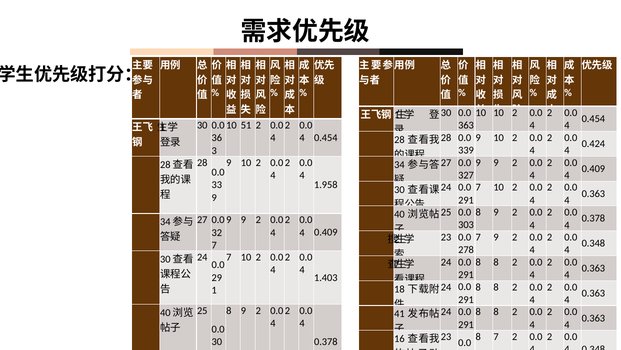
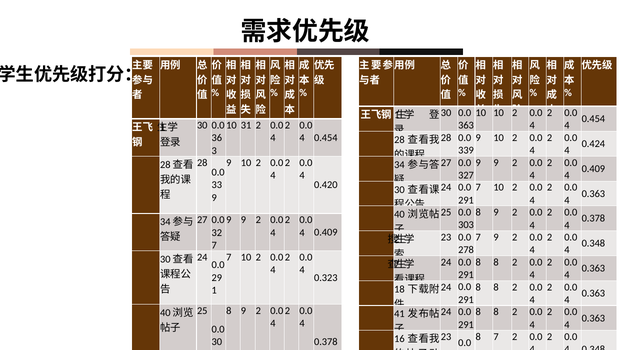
10 51: 51 -> 31 (246, 125)
1.958: 1.958 -> 0.420 (326, 185)
1.403: 1.403 -> 0.323 (326, 277)
